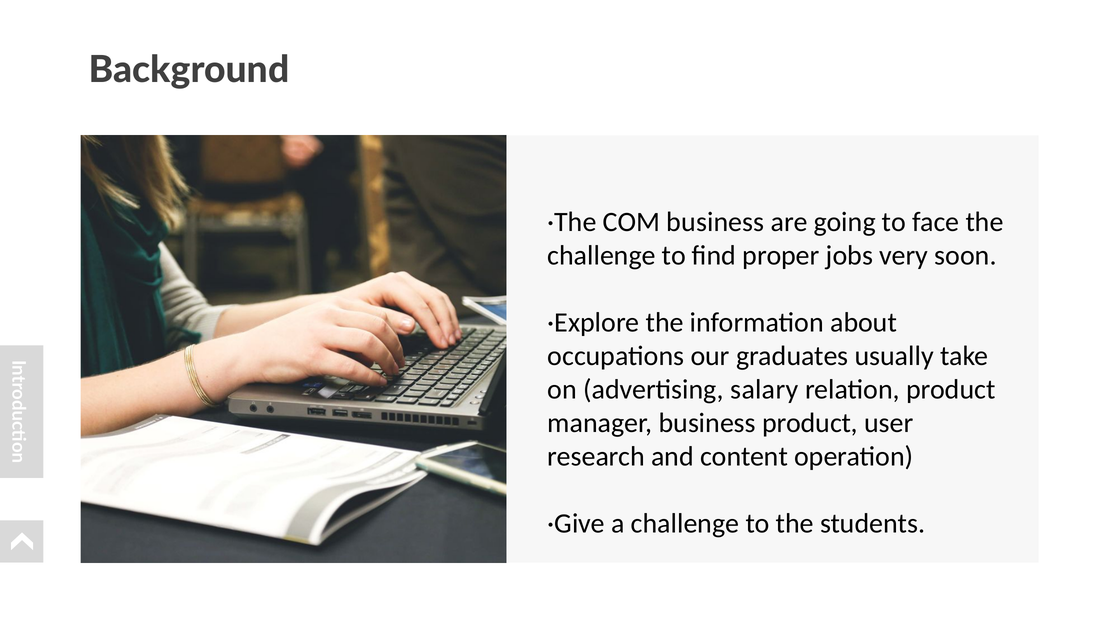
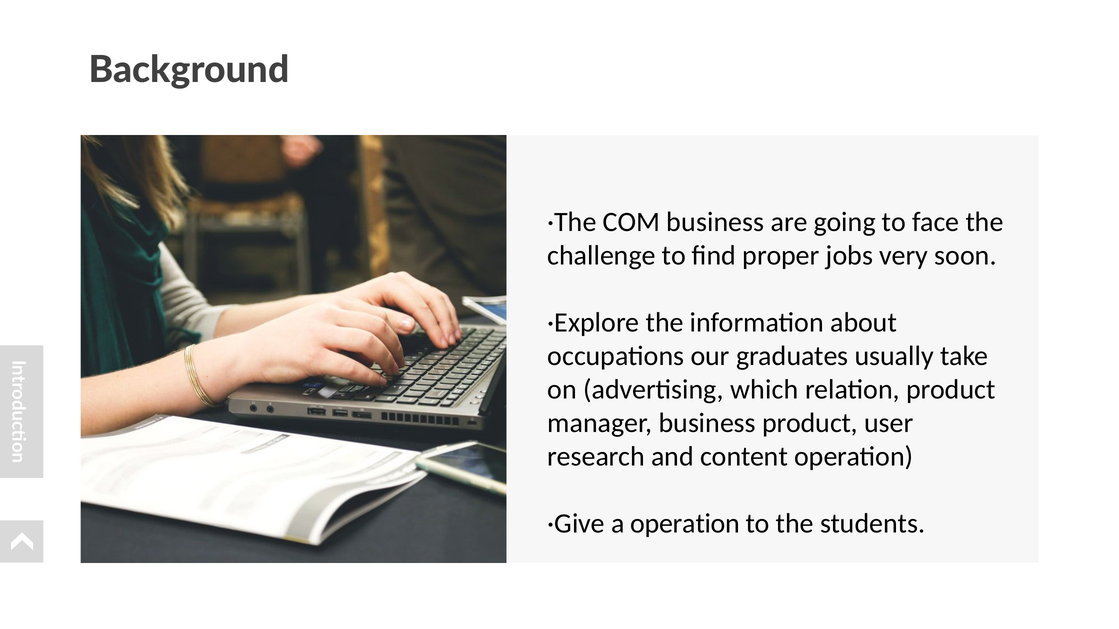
salary: salary -> which (764, 390)
a challenge: challenge -> operation (685, 524)
